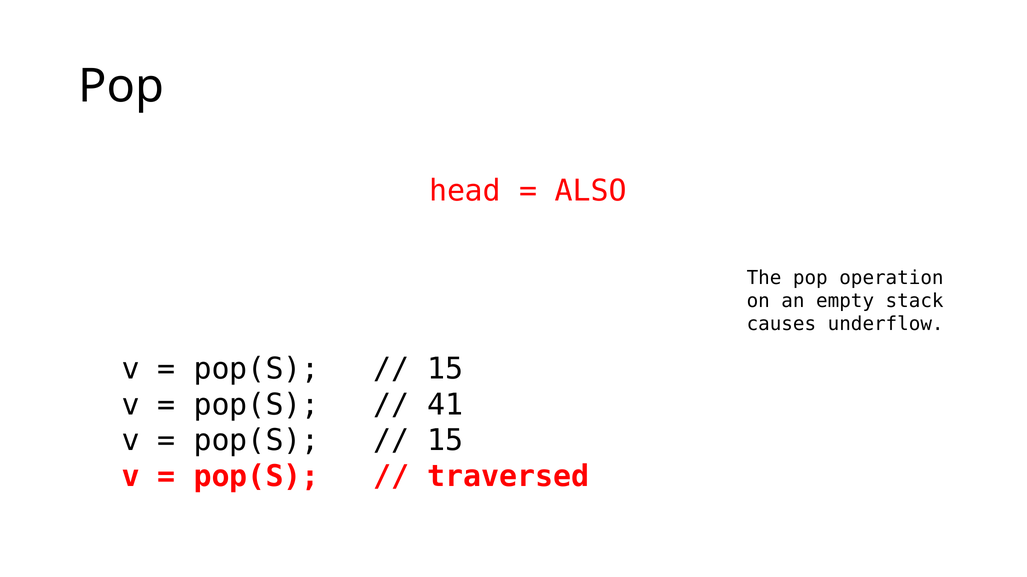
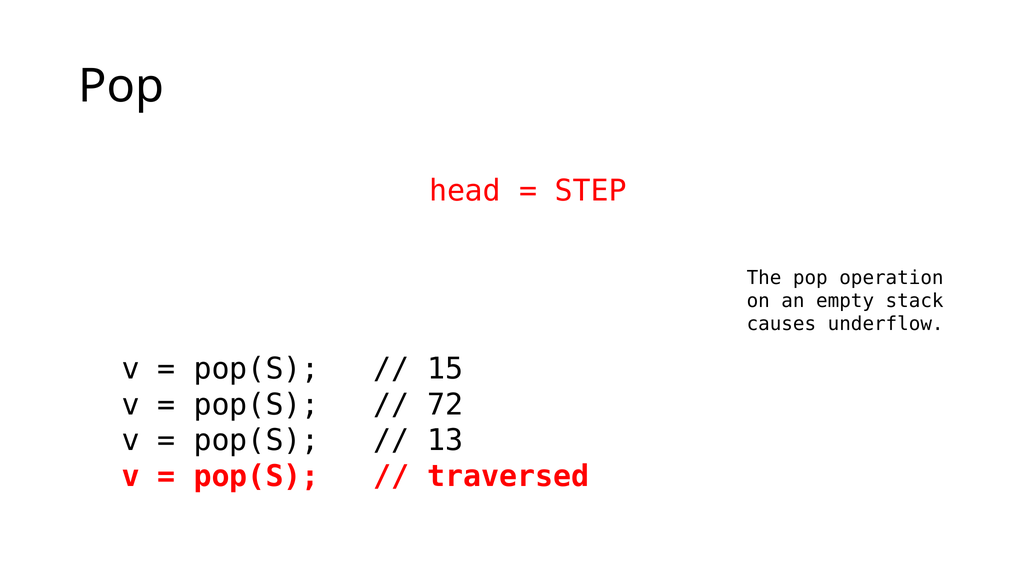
ALSO: ALSO -> STEP (591, 191)
41: 41 -> 72 (445, 405)
15: 15 -> 13 (445, 441)
